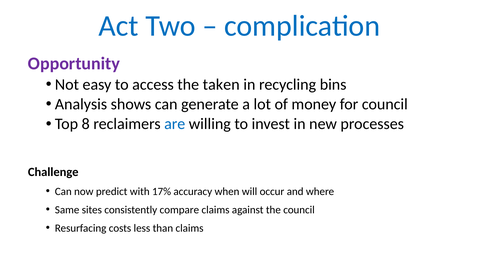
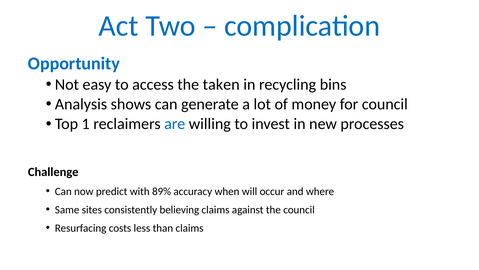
Opportunity colour: purple -> blue (74, 63)
8: 8 -> 1 (86, 124)
17%: 17% -> 89% (162, 191)
compare: compare -> believing (179, 209)
